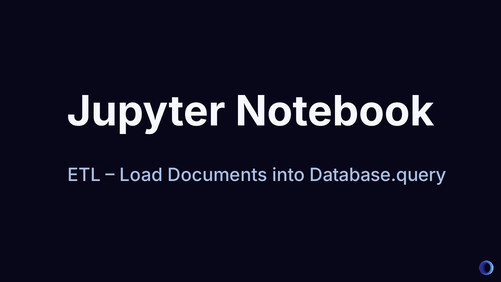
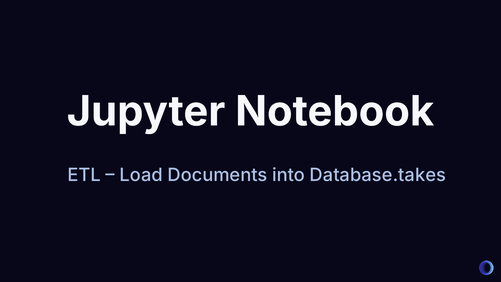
Database.query: Database.query -> Database.takes (378, 175)
